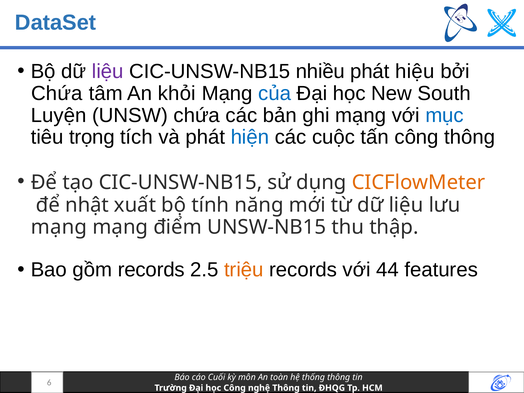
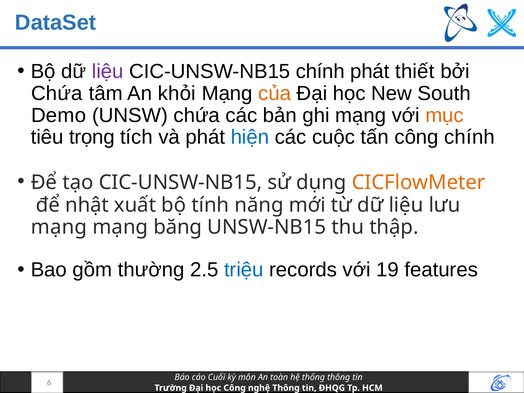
CIC-UNSW-NB15 nhiều: nhiều -> chính (320, 71)
hiệu: hiệu -> thiết (415, 71)
của colour: blue -> orange (275, 93)
Luyện: Luyện -> Demo (59, 115)
mục colour: blue -> orange (445, 115)
công thông: thông -> chính (470, 137)
điểm: điểm -> băng (178, 227)
gồm records: records -> thường (151, 270)
triệu colour: orange -> blue (244, 270)
44: 44 -> 19 (388, 270)
